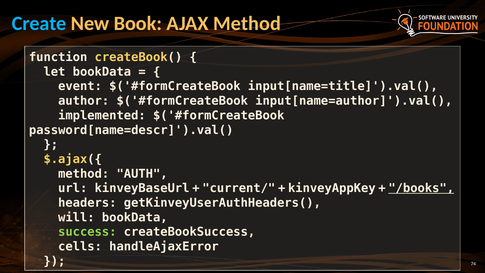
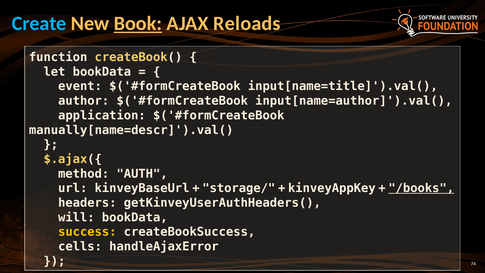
Book underline: none -> present (138, 24)
AJAX Method: Method -> Reloads (247, 24)
implemented: implemented -> application (102, 115)
password[name=descr]').val(: password[name=descr]').val( -> manually[name=descr]').val( (131, 130)
current/: current/ -> storage/ (239, 188)
success colour: light green -> yellow (87, 232)
